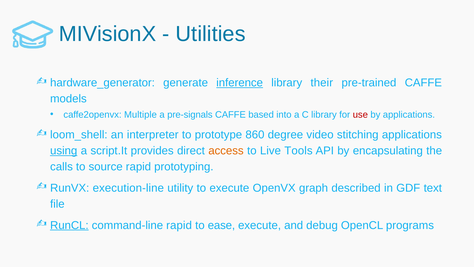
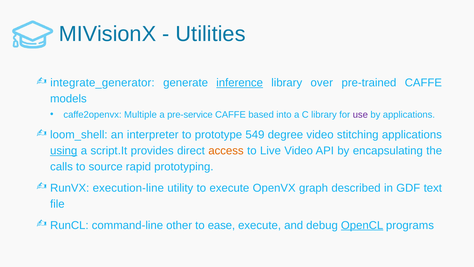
hardware_generator: hardware_generator -> integrate_generator (102, 83)
their: their -> over (322, 83)
pre-signals: pre-signals -> pre-service (190, 114)
use colour: red -> purple (360, 114)
860: 860 -> 549 (255, 135)
Live Tools: Tools -> Video (299, 151)
RunCL underline: present -> none (69, 225)
command-line rapid: rapid -> other (179, 225)
OpenCL underline: none -> present (362, 225)
